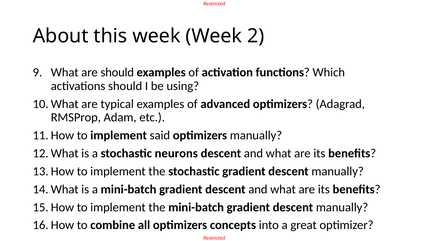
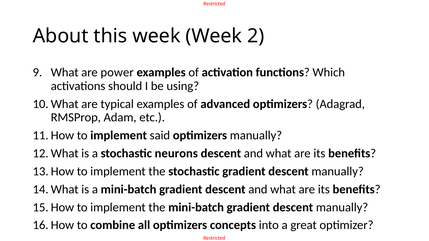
are should: should -> power (117, 73)
